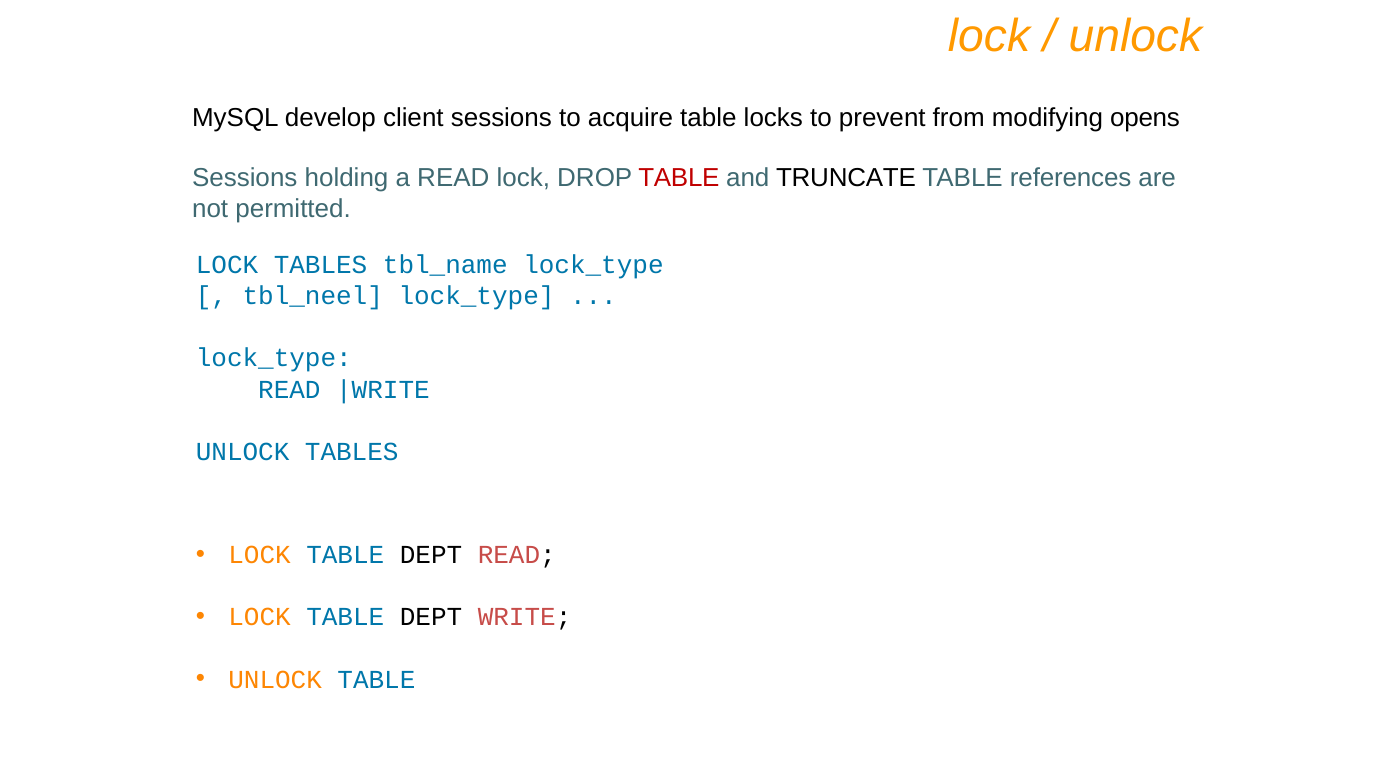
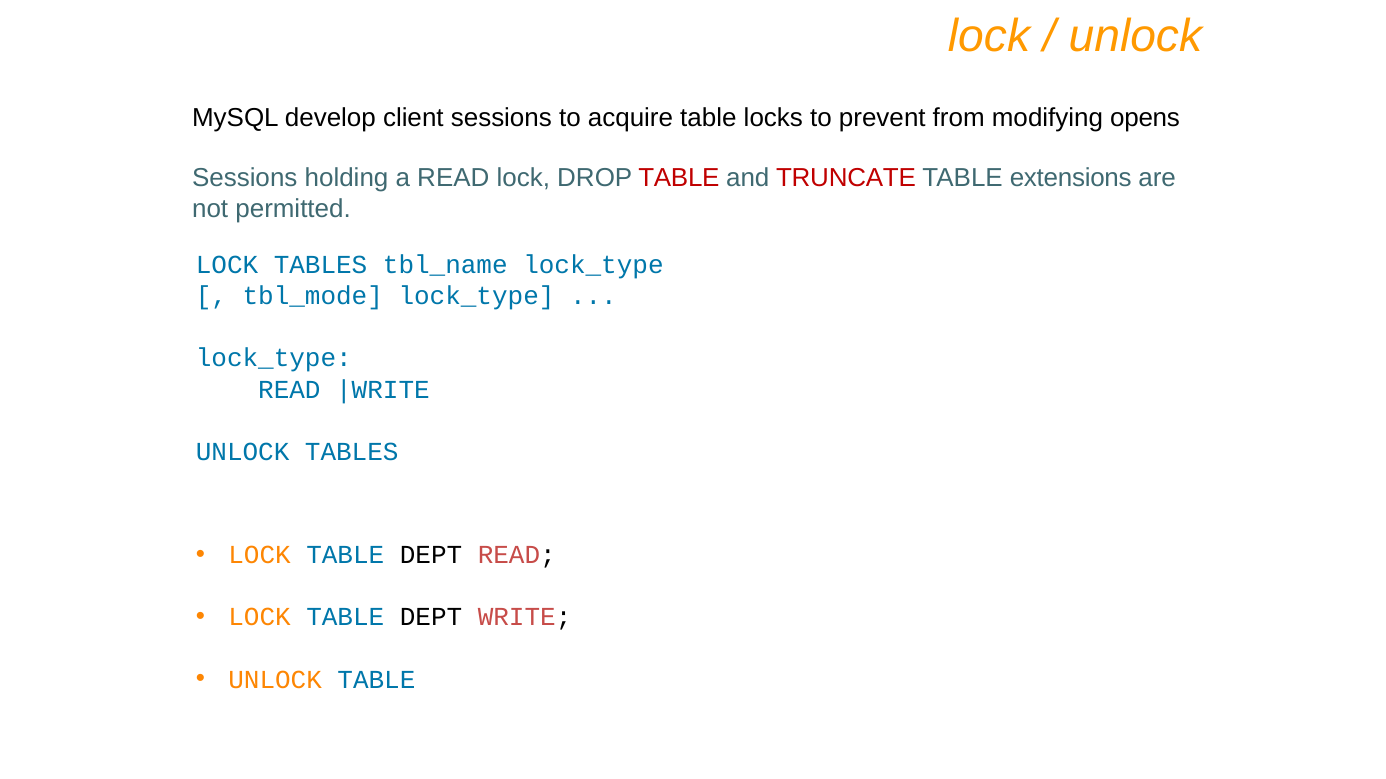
TRUNCATE colour: black -> red (846, 178)
references: references -> extensions (1071, 178)
tbl_neel: tbl_neel -> tbl_mode (313, 296)
